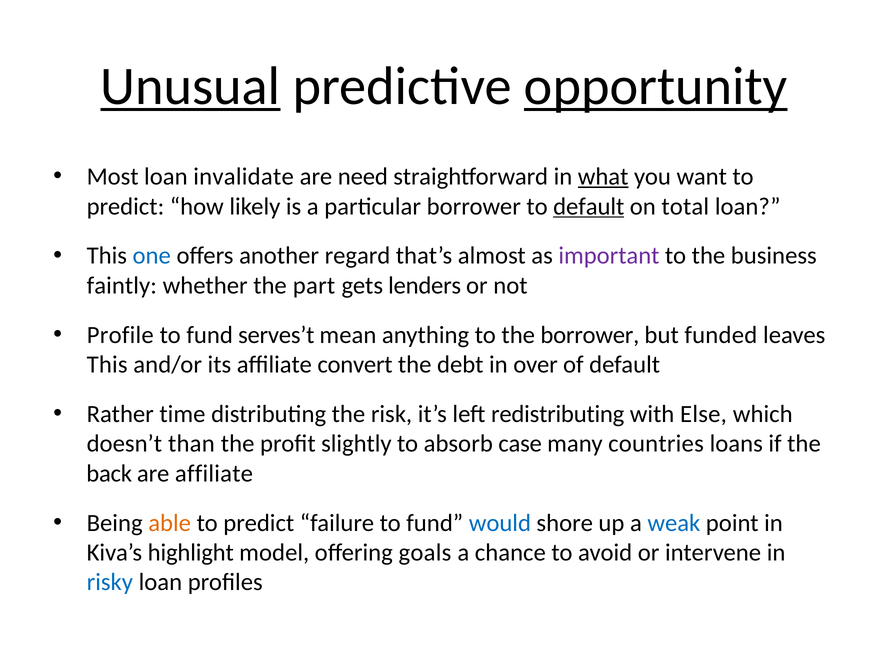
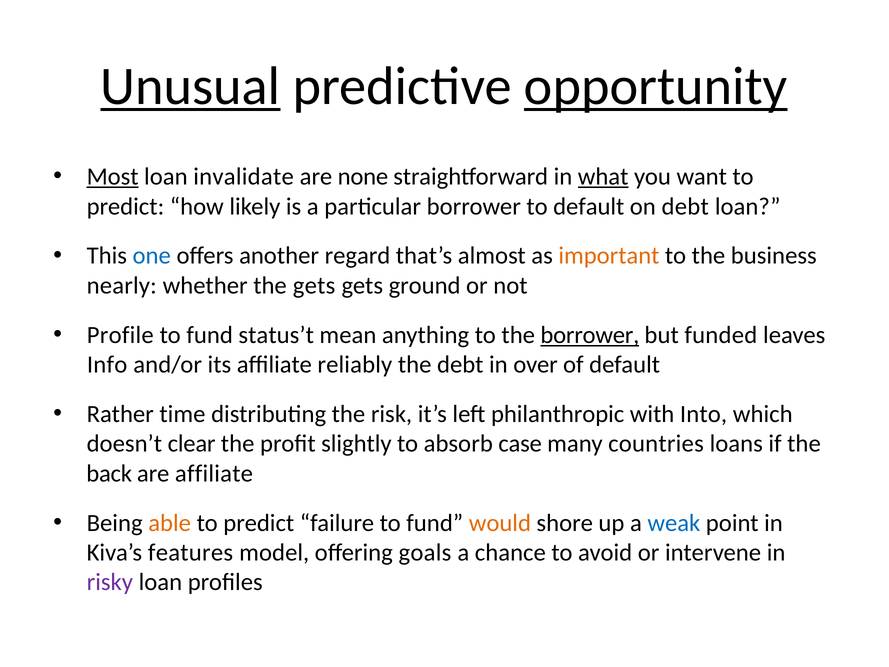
Most underline: none -> present (113, 177)
need: need -> none (363, 177)
default underline: present -> none (589, 206)
on total: total -> debt (685, 206)
important colour: purple -> orange (609, 256)
faintly: faintly -> nearly (122, 285)
the part: part -> gets (314, 285)
lenders: lenders -> ground (425, 285)
serves’t: serves’t -> status’t (276, 335)
borrower underline: none -> present (590, 335)
This: This -> Info (107, 364)
convert: convert -> reliably (355, 364)
redistributing: redistributing -> philanthropic (558, 414)
Else: Else -> Into (704, 414)
than: than -> clear (192, 444)
would colour: blue -> orange (500, 523)
highlight: highlight -> features (191, 552)
risky colour: blue -> purple (110, 582)
